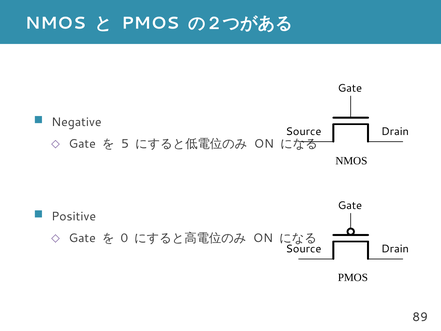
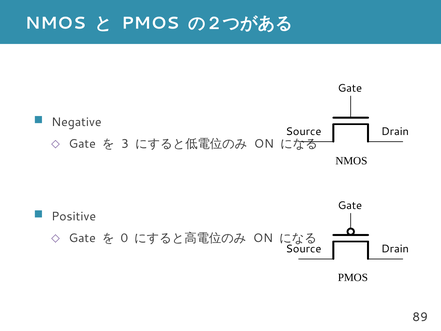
5: 5 -> 3 (125, 144)
